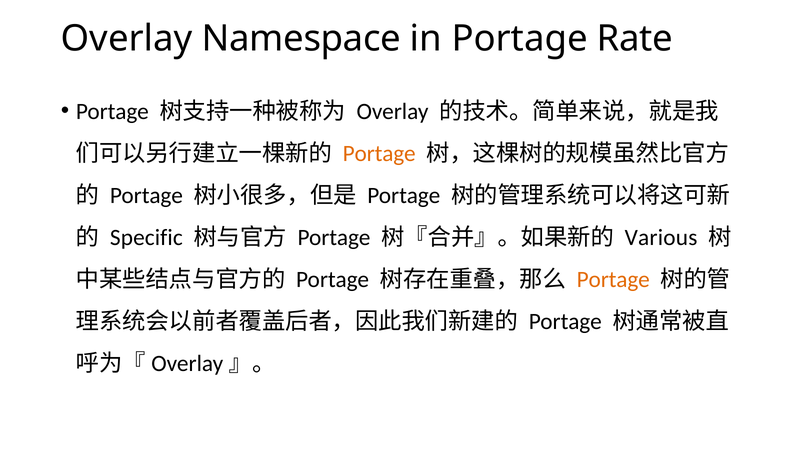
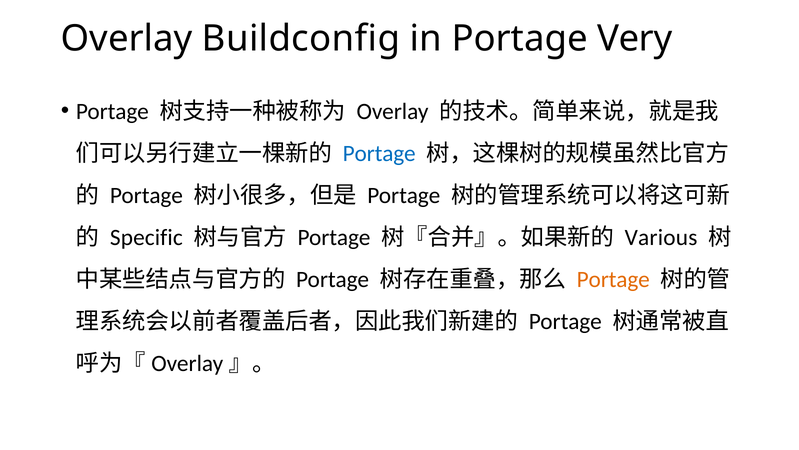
Namespace: Namespace -> Buildconfig (301, 38)
Rate: Rate -> Very (635, 38)
Portage colour: orange -> blue (379, 153)
